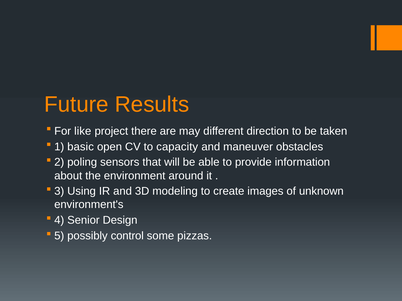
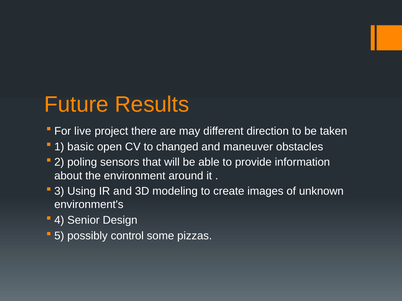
like: like -> live (83, 131)
capacity: capacity -> changed (177, 147)
